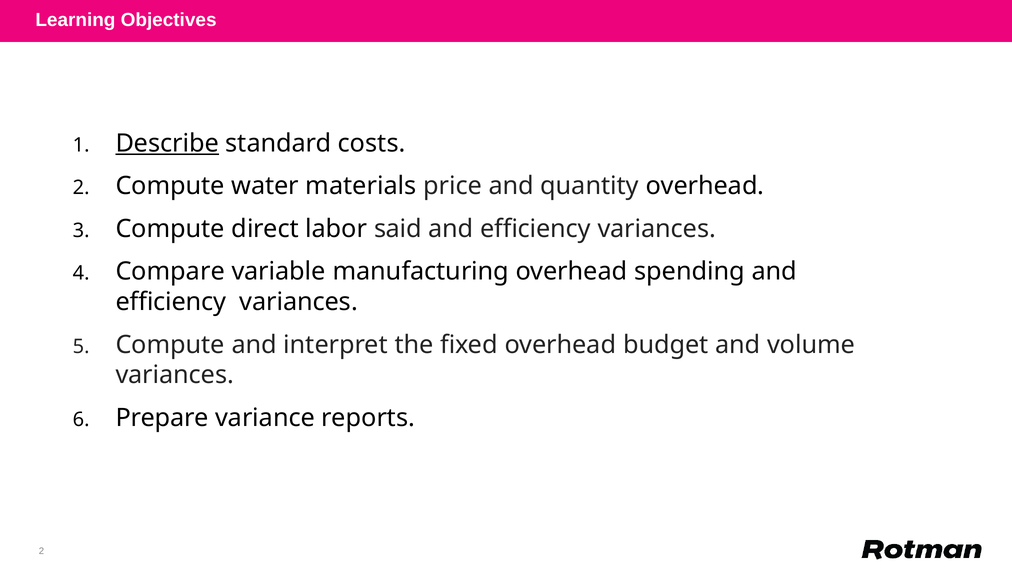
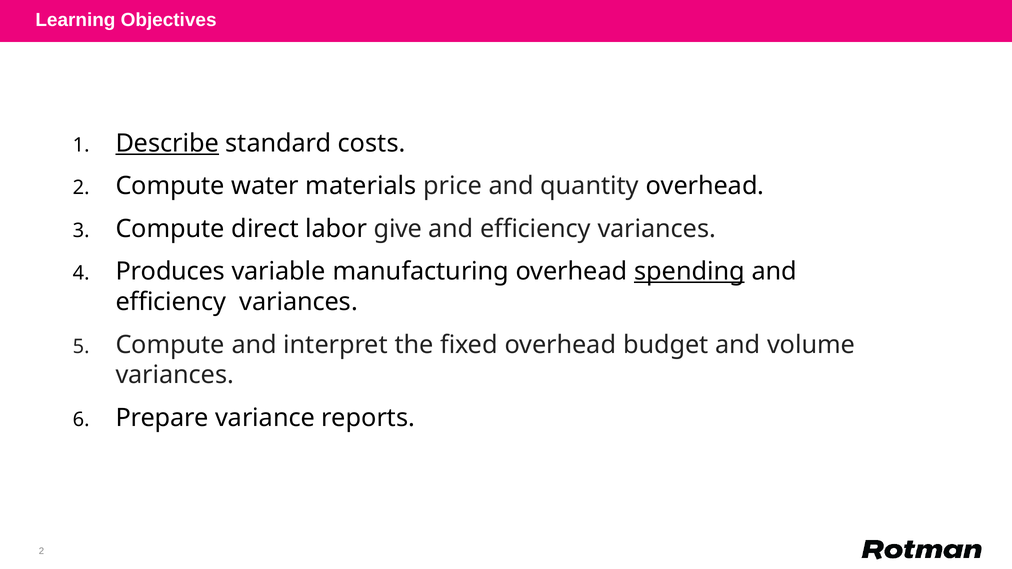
said: said -> give (398, 229)
Compare: Compare -> Produces (170, 272)
spending underline: none -> present (689, 272)
